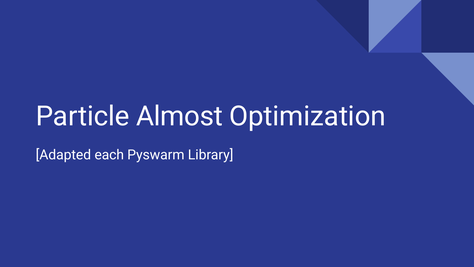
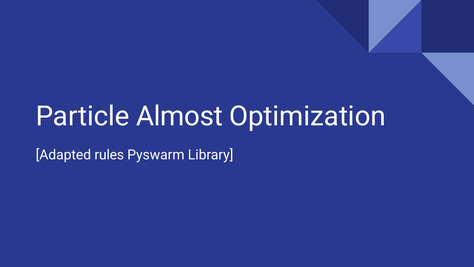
each: each -> rules (109, 155)
